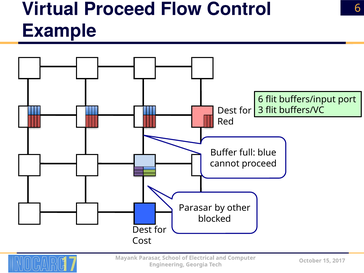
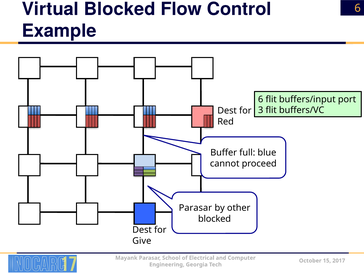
Virtual Proceed: Proceed -> Blocked (120, 9)
Cost: Cost -> Give (142, 241)
